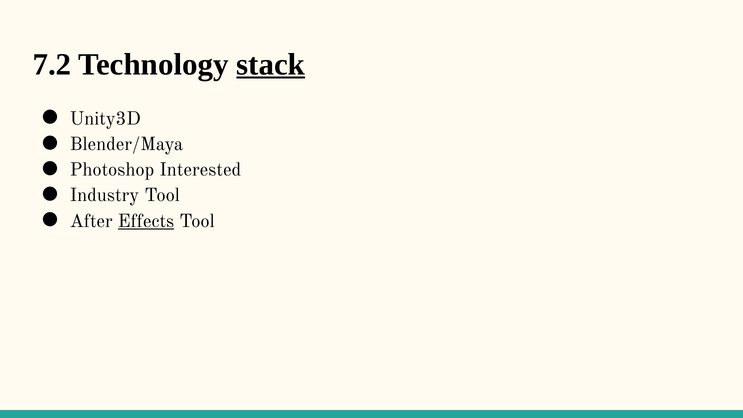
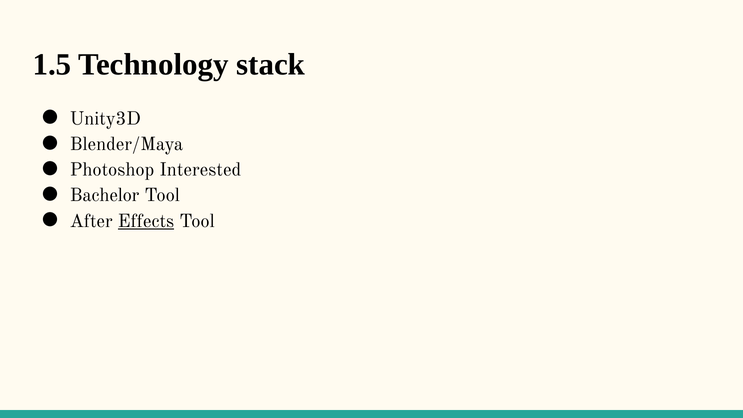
7.2: 7.2 -> 1.5 (52, 64)
stack underline: present -> none (271, 64)
Industry: Industry -> Bachelor (105, 195)
